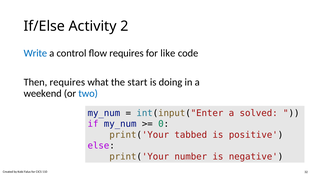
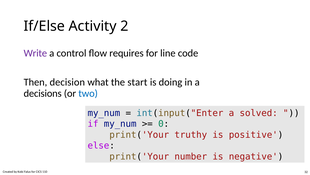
Write colour: blue -> purple (35, 53)
like: like -> line (168, 53)
Then requires: requires -> decision (67, 82)
weekend: weekend -> decisions (43, 93)
tabbed: tabbed -> truthy (191, 134)
